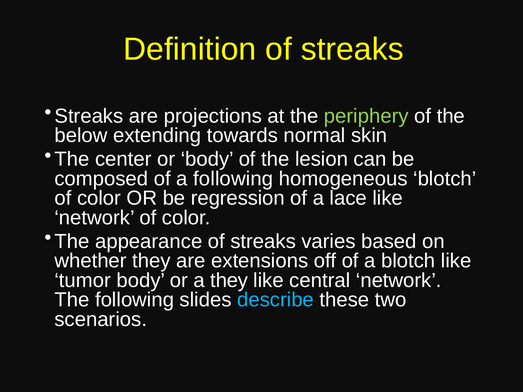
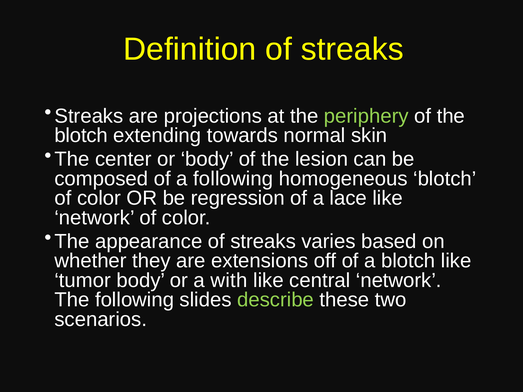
below: below -> blotch (81, 136)
a they: they -> with (229, 281)
describe colour: light blue -> light green (276, 300)
